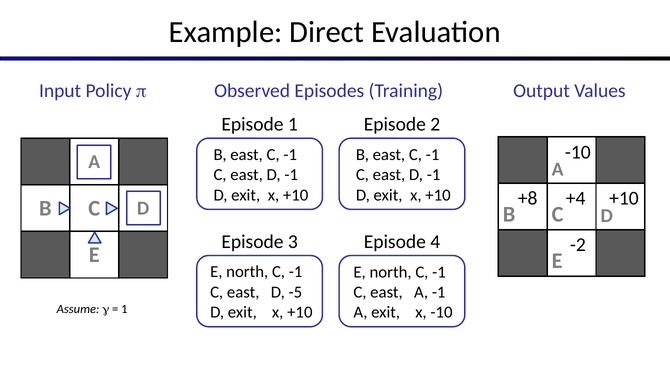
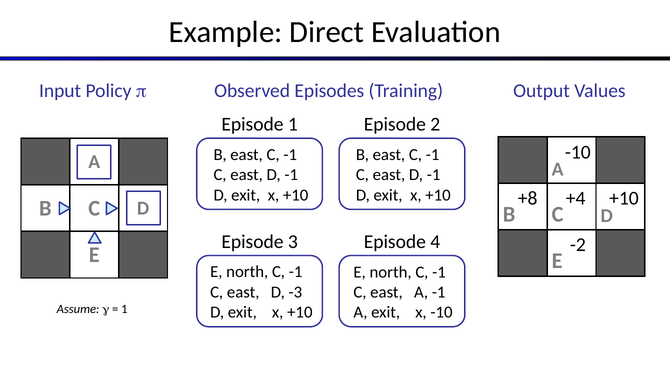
-5: -5 -> -3 (295, 292)
